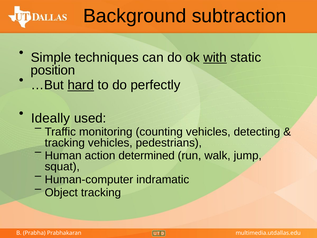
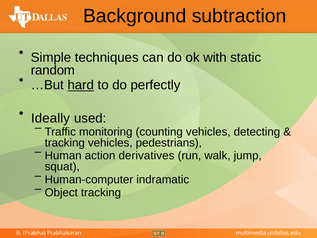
with underline: present -> none (215, 57)
position: position -> random (53, 70)
determined: determined -> derivatives (146, 156)
